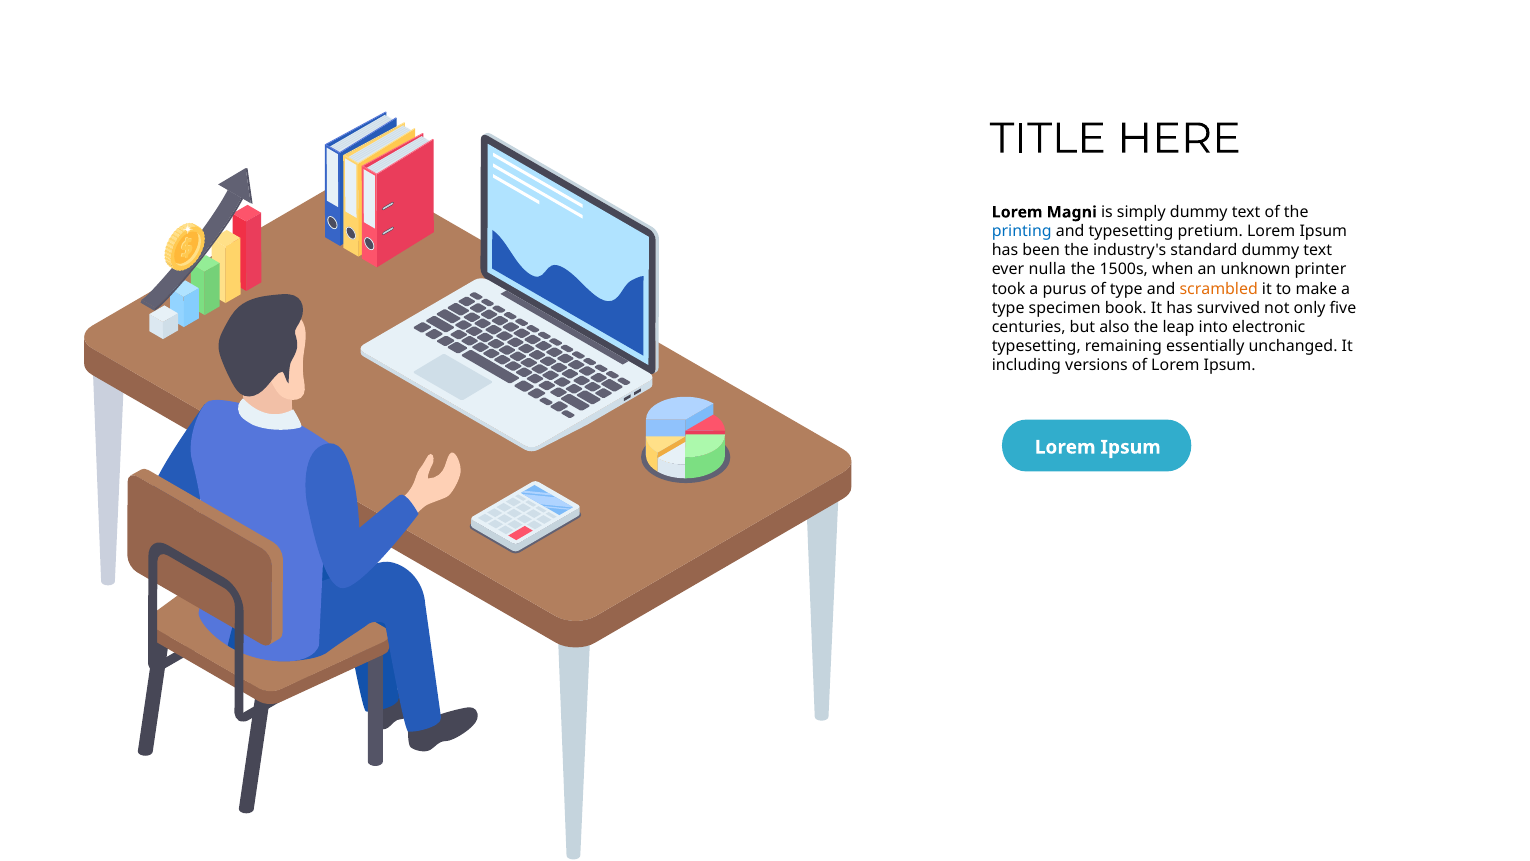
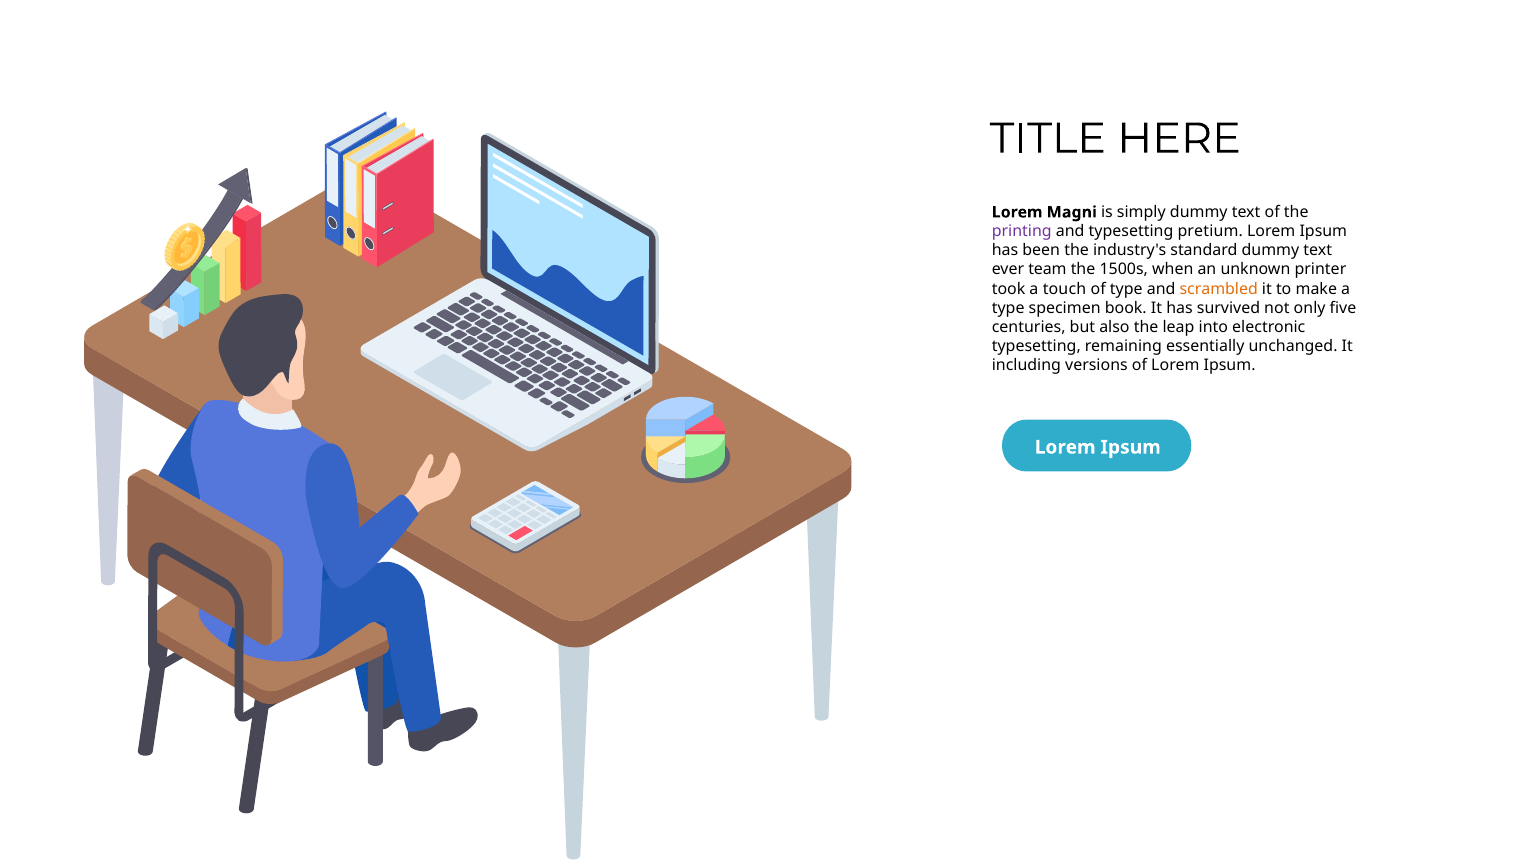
printing colour: blue -> purple (1022, 231)
nulla: nulla -> team (1047, 270)
purus: purus -> touch (1064, 289)
